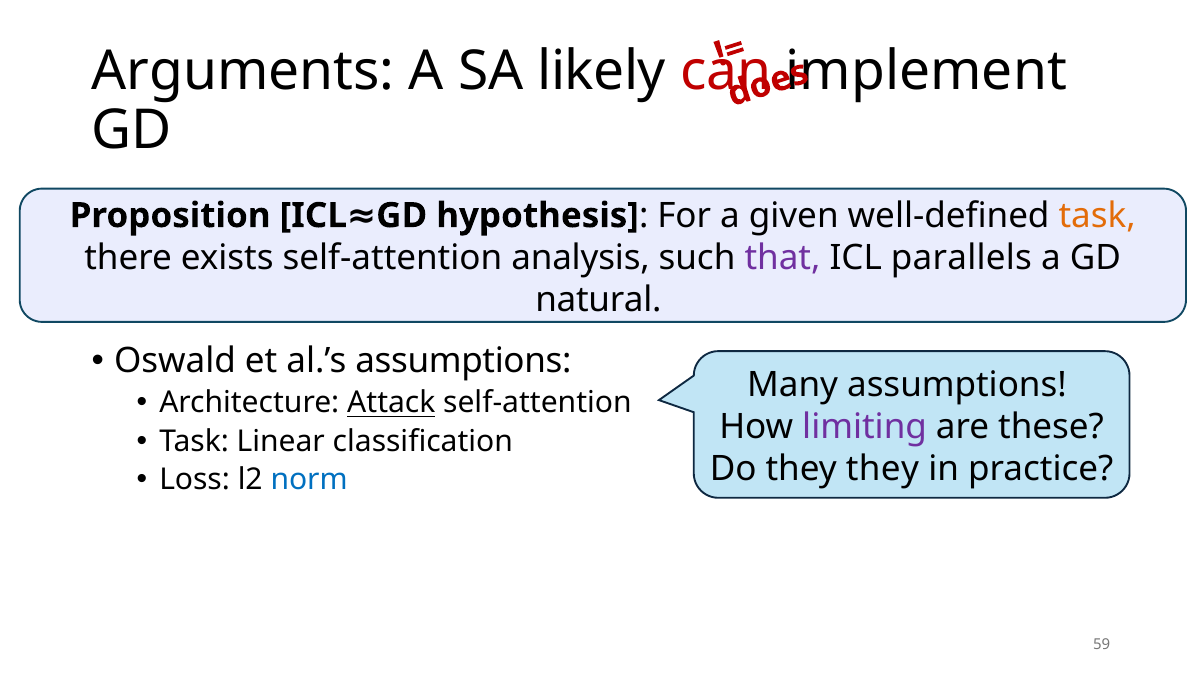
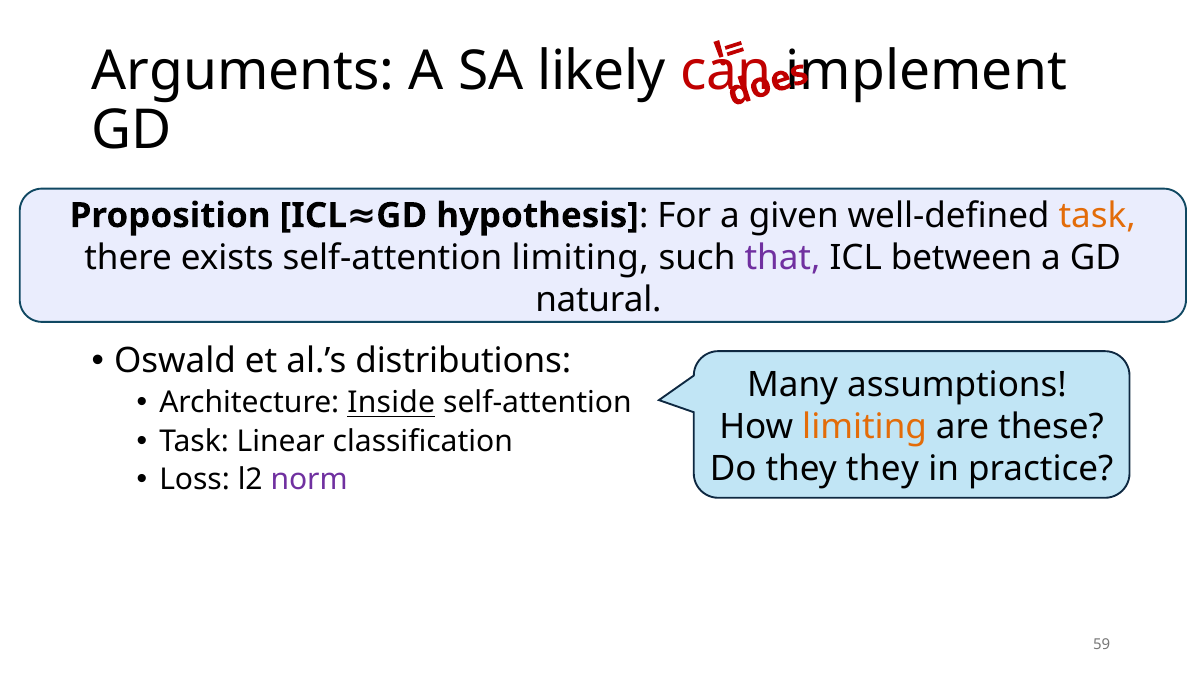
self-attention analysis: analysis -> limiting (580, 258)
parallels: parallels -> between (962, 258)
al.’s assumptions: assumptions -> distributions (463, 361)
Attack: Attack -> Inside (391, 403)
limiting colour: purple -> orange (865, 427)
norm colour: blue -> purple (309, 480)
